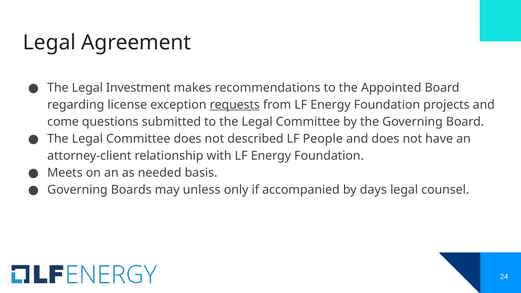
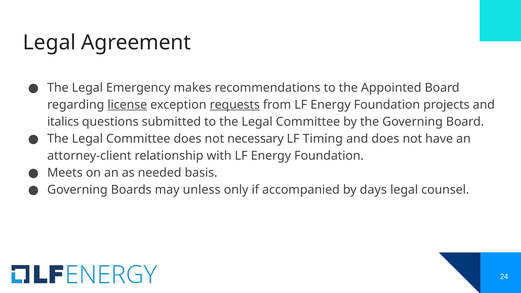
Investment: Investment -> Emergency (138, 88)
license underline: none -> present (127, 105)
come: come -> italics (63, 122)
described: described -> necessary (255, 139)
People: People -> Timing (323, 139)
